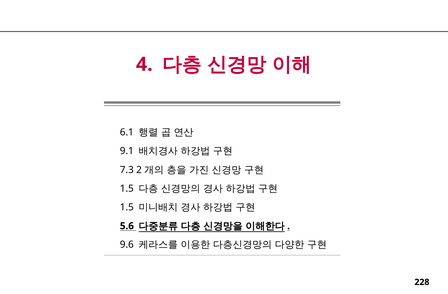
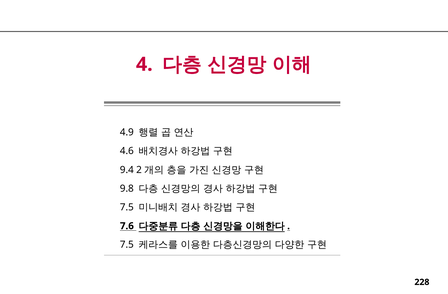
6.1: 6.1 -> 4.9 (127, 132)
9.1: 9.1 -> 4.6 (127, 151)
7.3: 7.3 -> 9.4 (127, 170)
1.5: 1.5 -> 9.8 (127, 189)
1.5: 1.5 -> 7.5 (127, 207)
5.6: 5.6 -> 7.6 (127, 226)
9.6: 9.6 -> 7.5 (127, 245)
